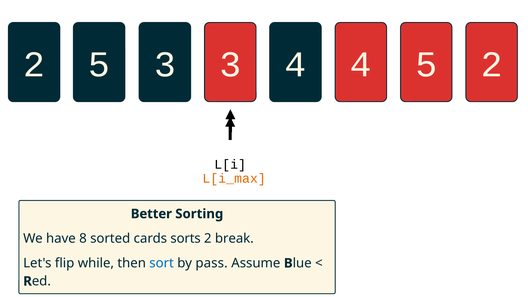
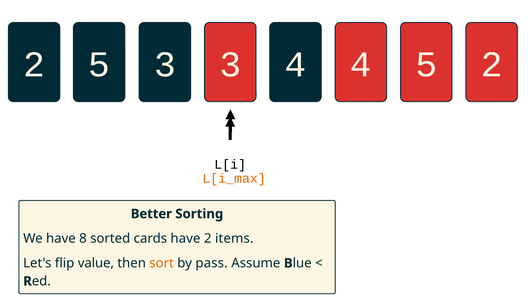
cards sorts: sorts -> have (185, 239)
break: break -> items (234, 239)
while: while -> value (96, 263)
sort colour: blue -> orange (162, 263)
